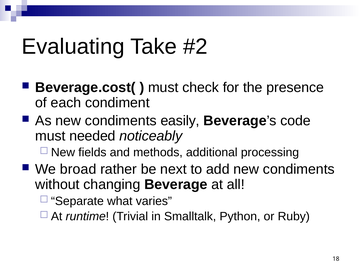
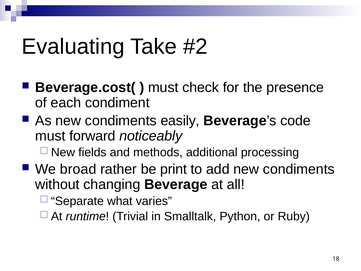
needed: needed -> forward (92, 136)
next: next -> print (174, 169)
